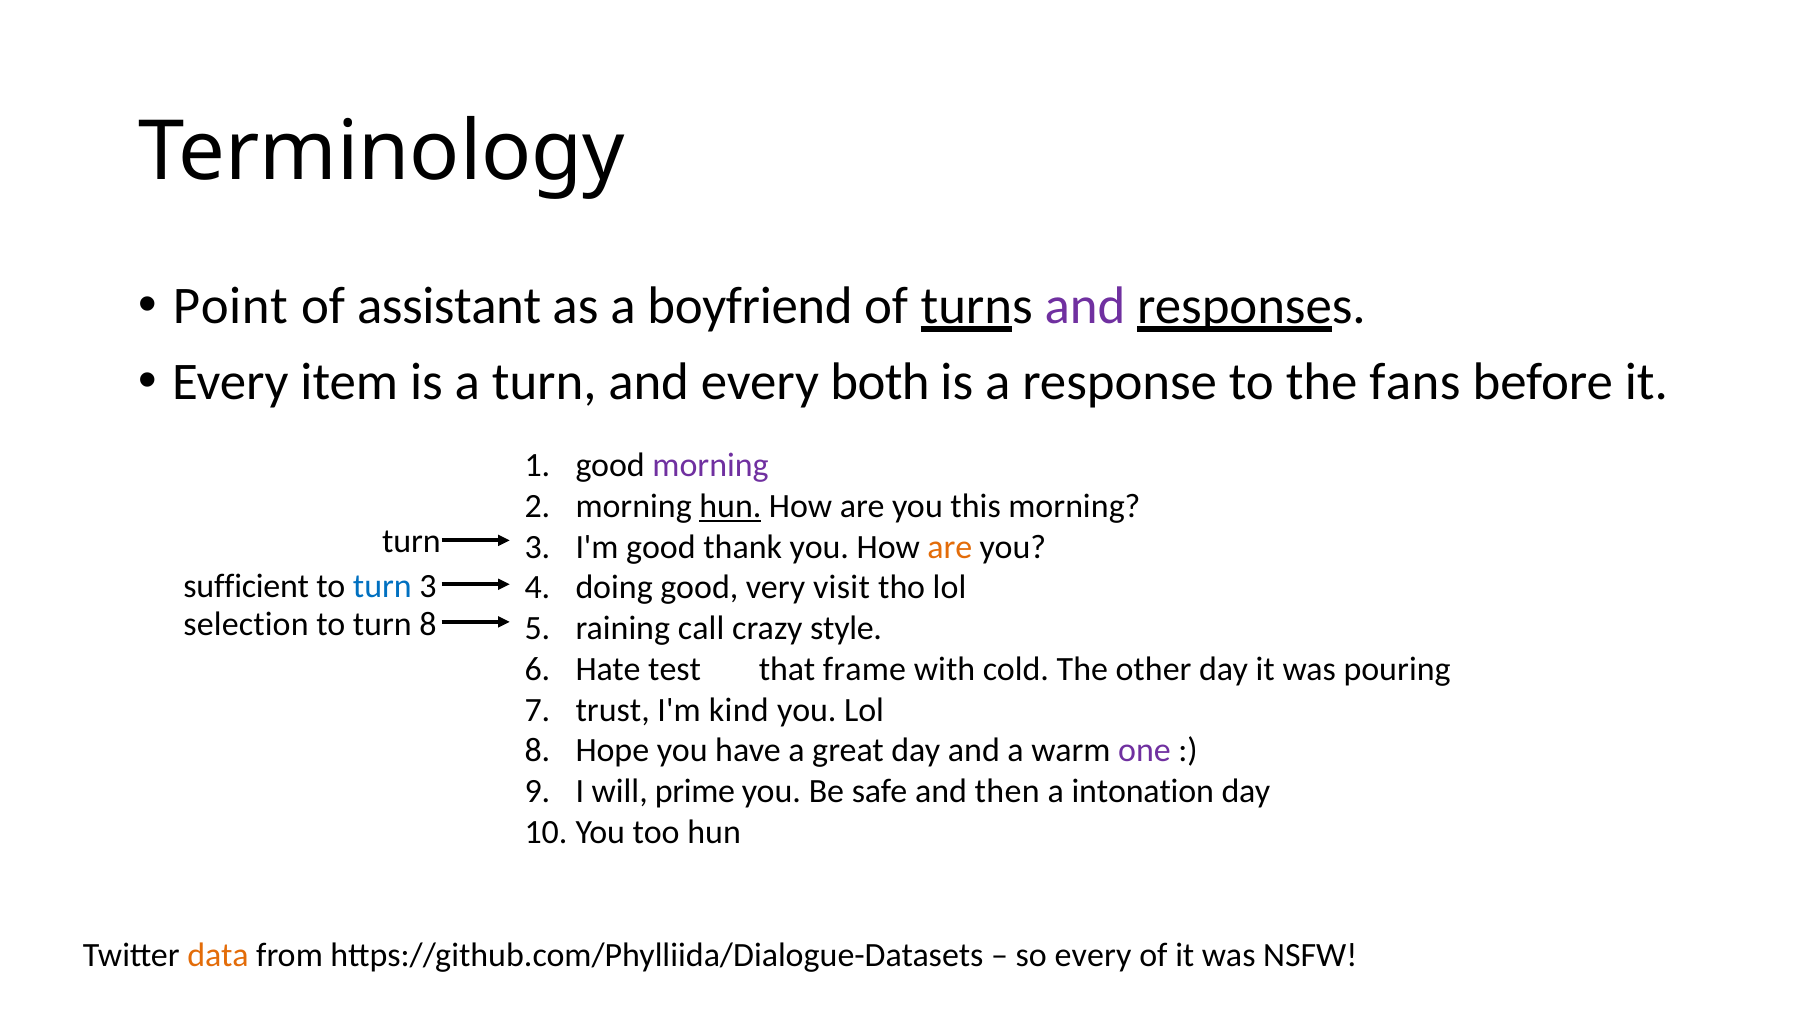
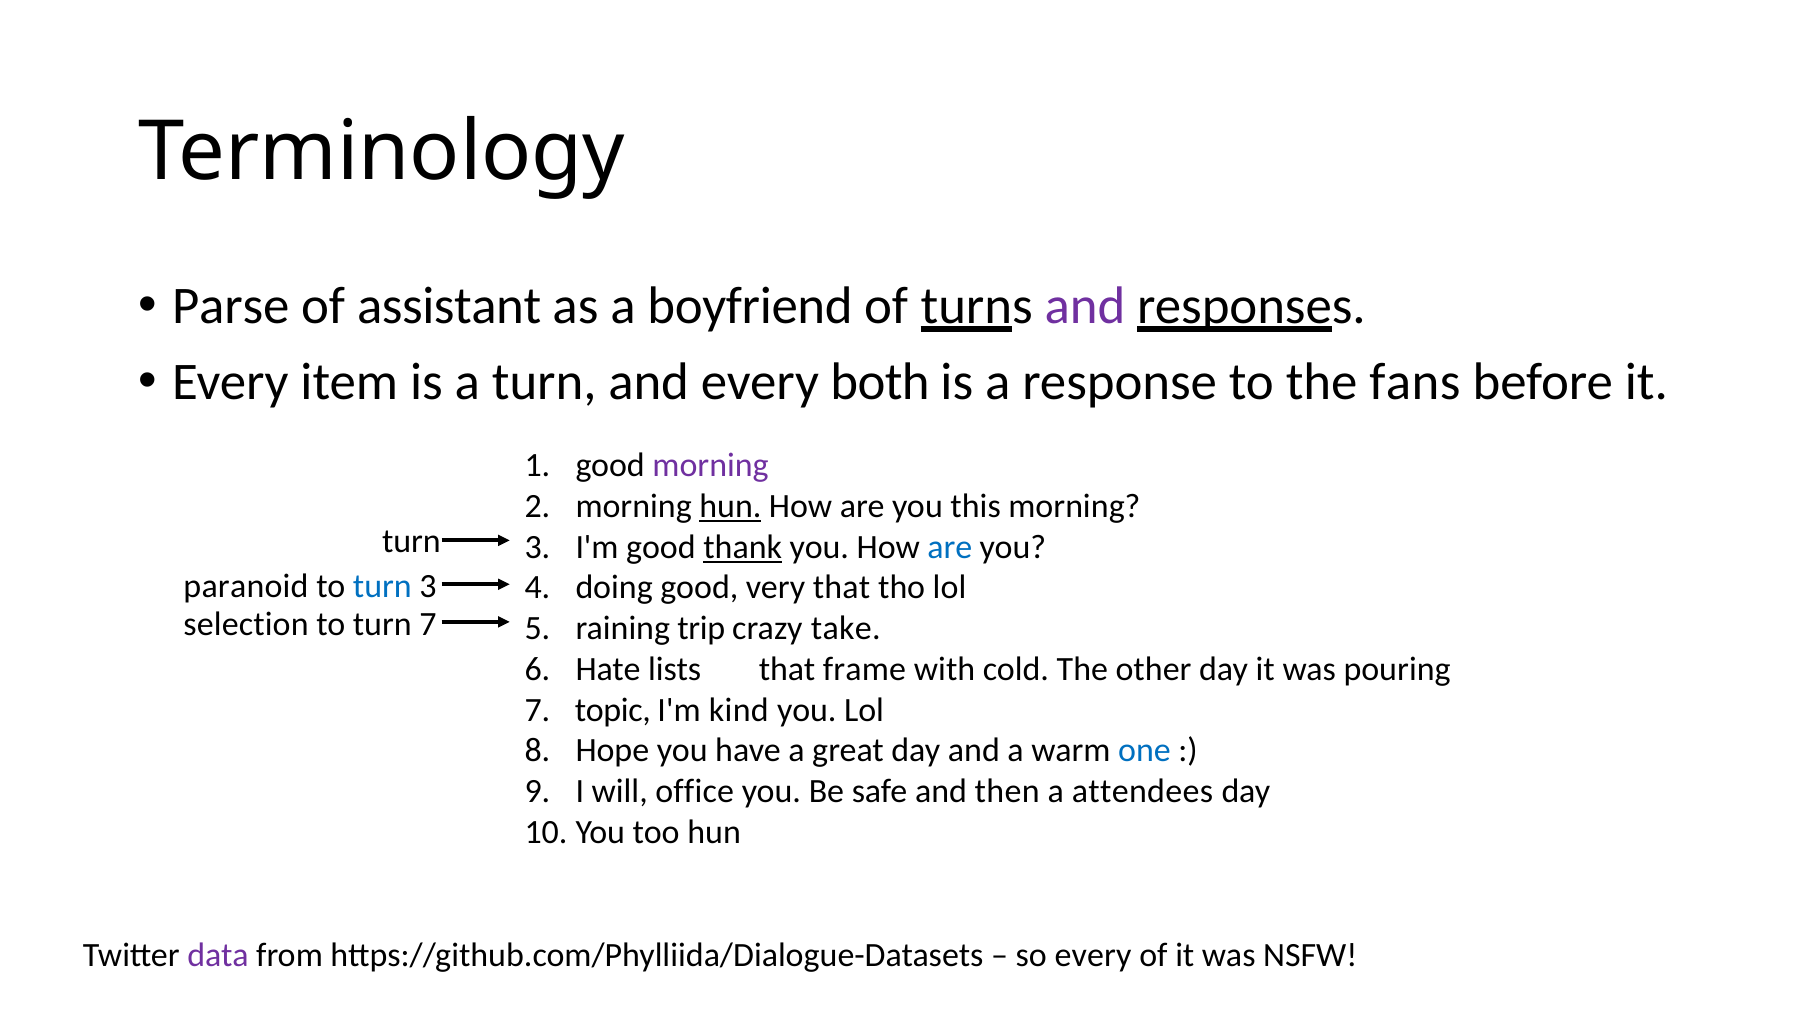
Point: Point -> Parse (231, 306)
thank underline: none -> present (743, 547)
are colour: orange -> blue (950, 547)
sufficient: sufficient -> paranoid (246, 586)
very visit: visit -> that (842, 588)
turn 8: 8 -> 7 (428, 624)
call: call -> trip (701, 629)
style: style -> take (846, 629)
test: test -> lists (675, 669)
trust: trust -> topic (613, 710)
one colour: purple -> blue (1144, 751)
prime: prime -> office (695, 792)
intonation: intonation -> attendees (1142, 792)
data colour: orange -> purple (218, 956)
